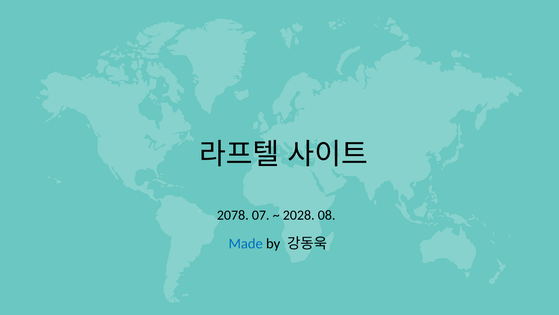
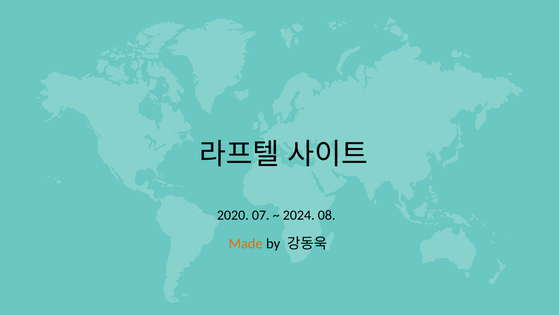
2078: 2078 -> 2020 (233, 215)
2028: 2028 -> 2024 (299, 215)
Made colour: blue -> orange (246, 243)
